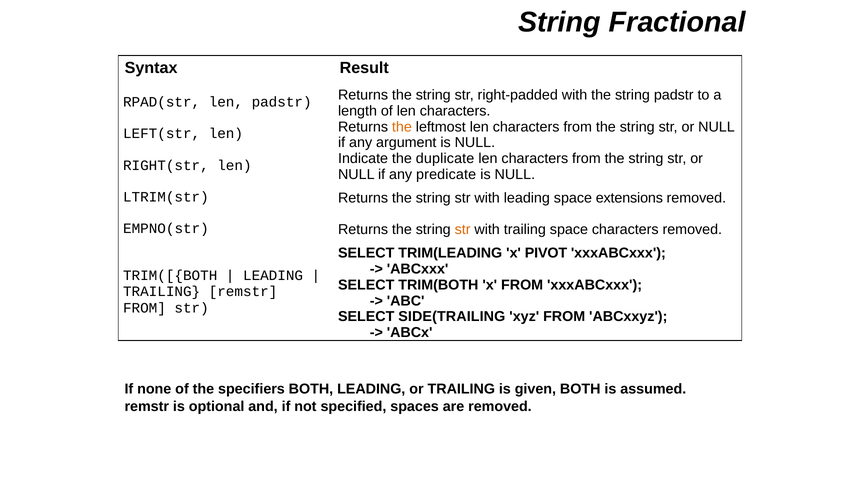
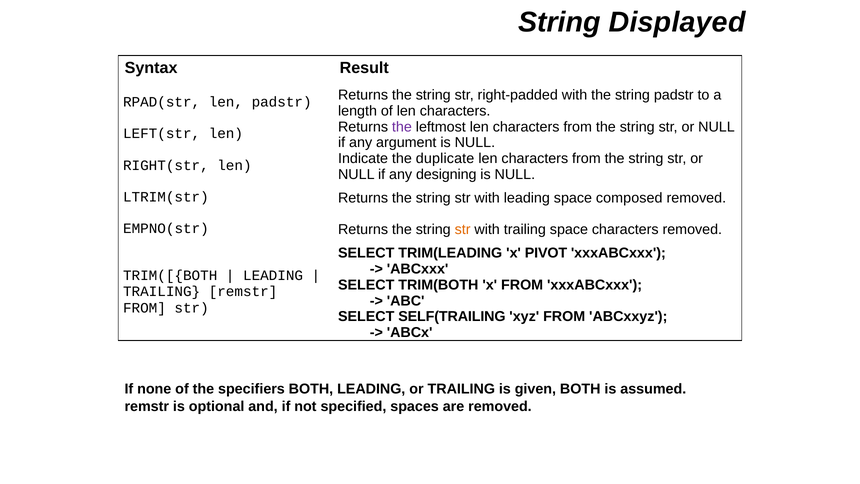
Fractional: Fractional -> Displayed (677, 22)
the colour: orange -> purple (402, 127)
predicate: predicate -> designing (446, 175)
extensions: extensions -> composed (629, 198)
SIDE(TRAILING: SIDE(TRAILING -> SELF(TRAILING (452, 317)
